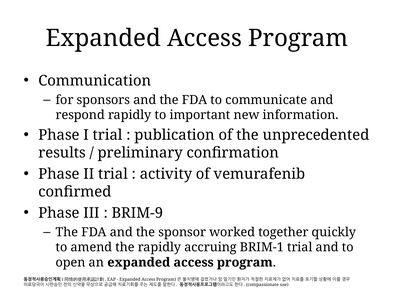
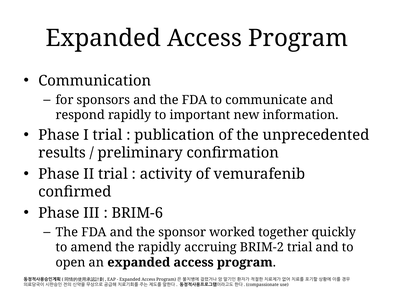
BRIM-9: BRIM-9 -> BRIM-6 (137, 213)
BRIM-1: BRIM-1 -> BRIM-2 (262, 248)
